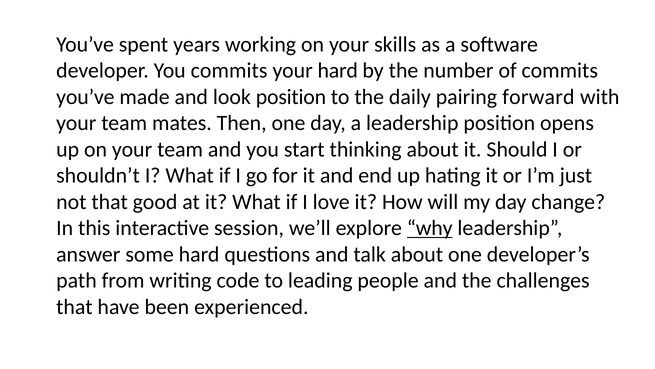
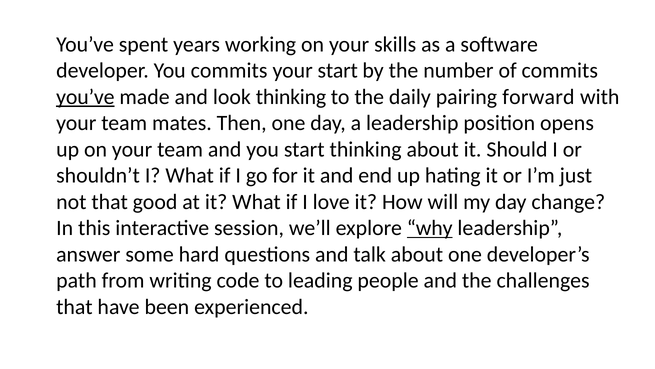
your hard: hard -> start (338, 70)
you’ve underline: none -> present (85, 97)
look position: position -> thinking (291, 97)
